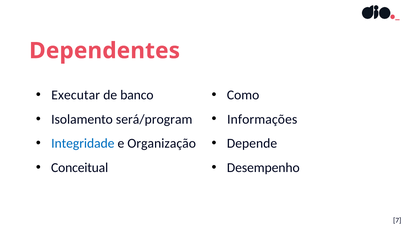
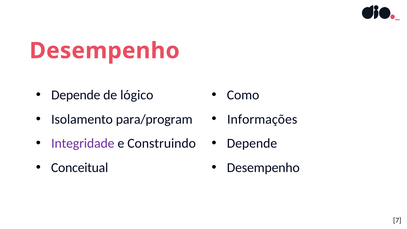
Dependentes: Dependentes -> Desempenho (105, 51)
Executar: Executar -> Depende (76, 95)
banco: banco -> lógico (137, 95)
será/program: será/program -> para/program (154, 119)
Integridade colour: blue -> purple (83, 143)
Organização: Organização -> Construindo (162, 143)
